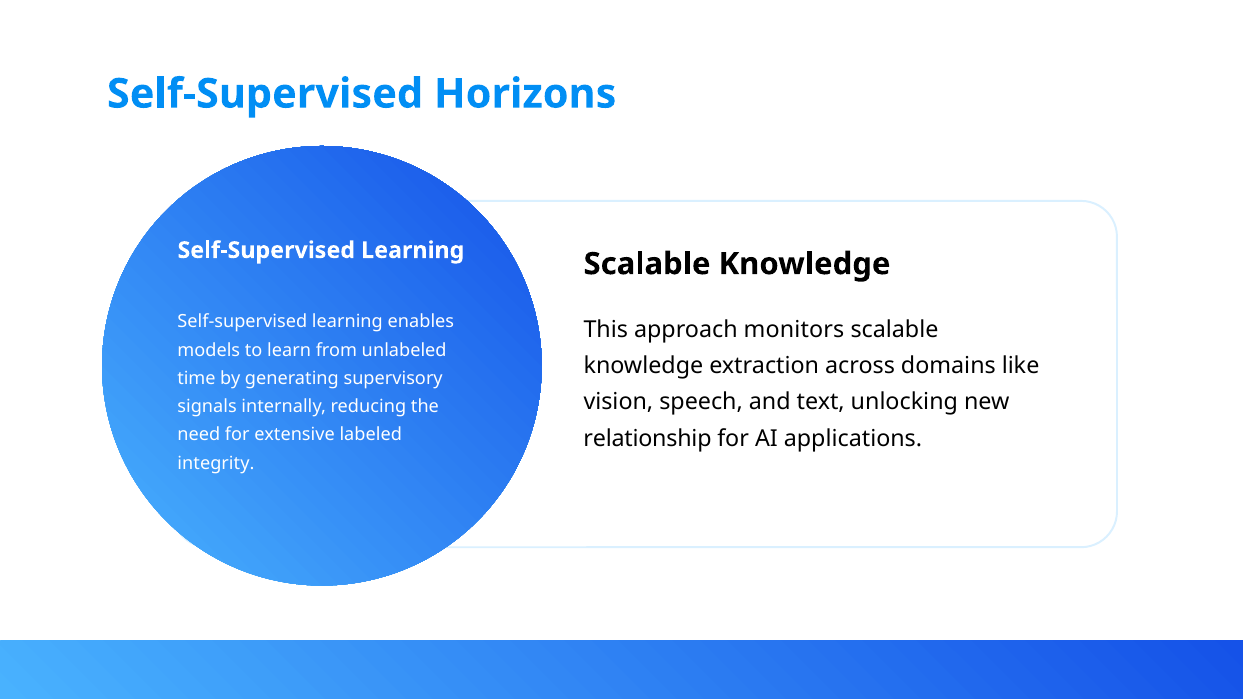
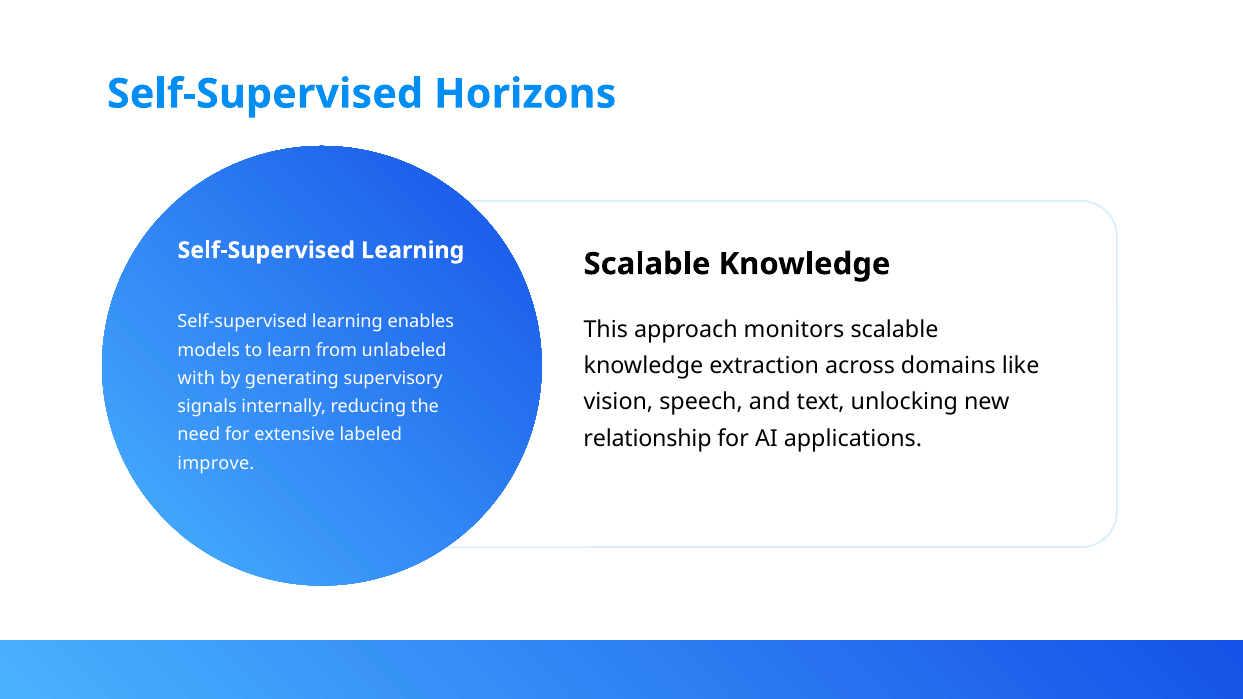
time: time -> with (196, 378)
integrity: integrity -> improve (216, 463)
